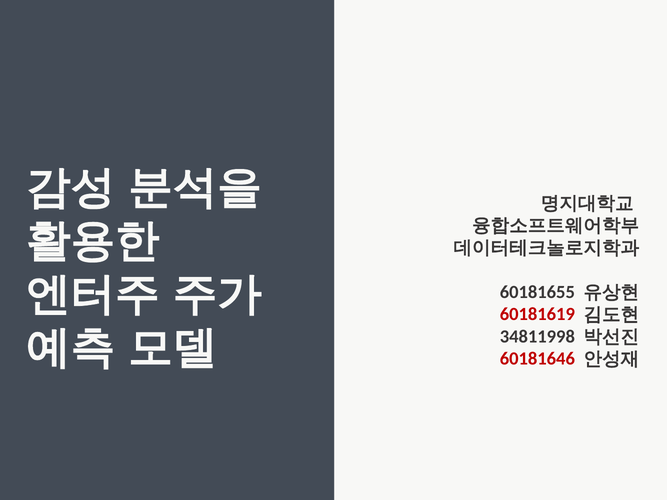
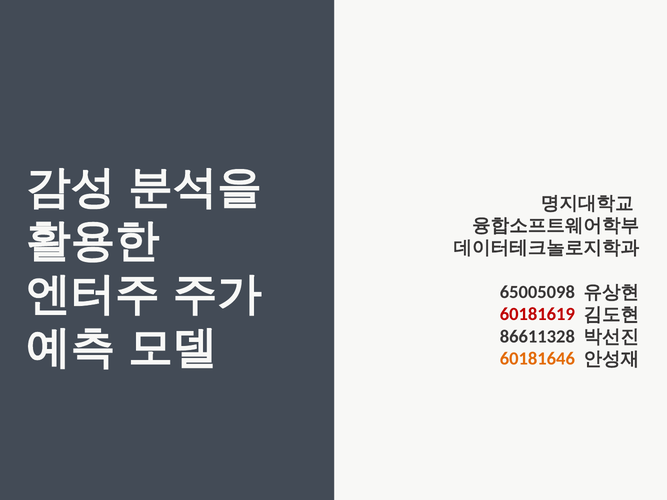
60181655: 60181655 -> 65005098 (537, 292)
34811998: 34811998 -> 86611328 (537, 337)
60181646 colour: red -> orange (537, 359)
